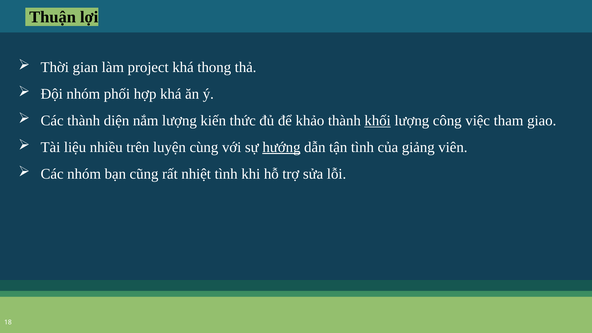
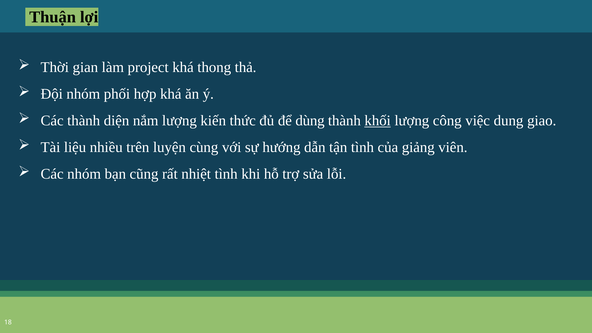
khảo: khảo -> dùng (310, 121)
tham: tham -> dung (509, 121)
hướng underline: present -> none (281, 147)
